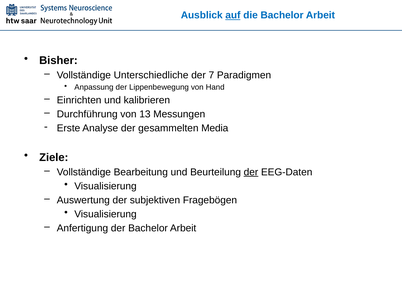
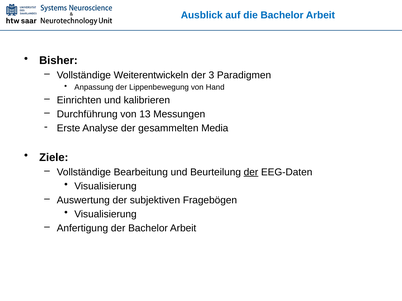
auf underline: present -> none (233, 15)
Unterschiedliche: Unterschiedliche -> Weiterentwickeln (151, 75)
7: 7 -> 3 (211, 75)
